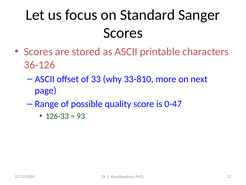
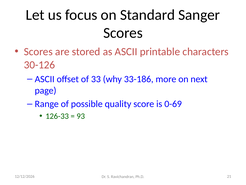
36-126: 36-126 -> 30-126 (40, 65)
33-810: 33-810 -> 33-186 (139, 79)
0-47: 0-47 -> 0-69 (173, 104)
